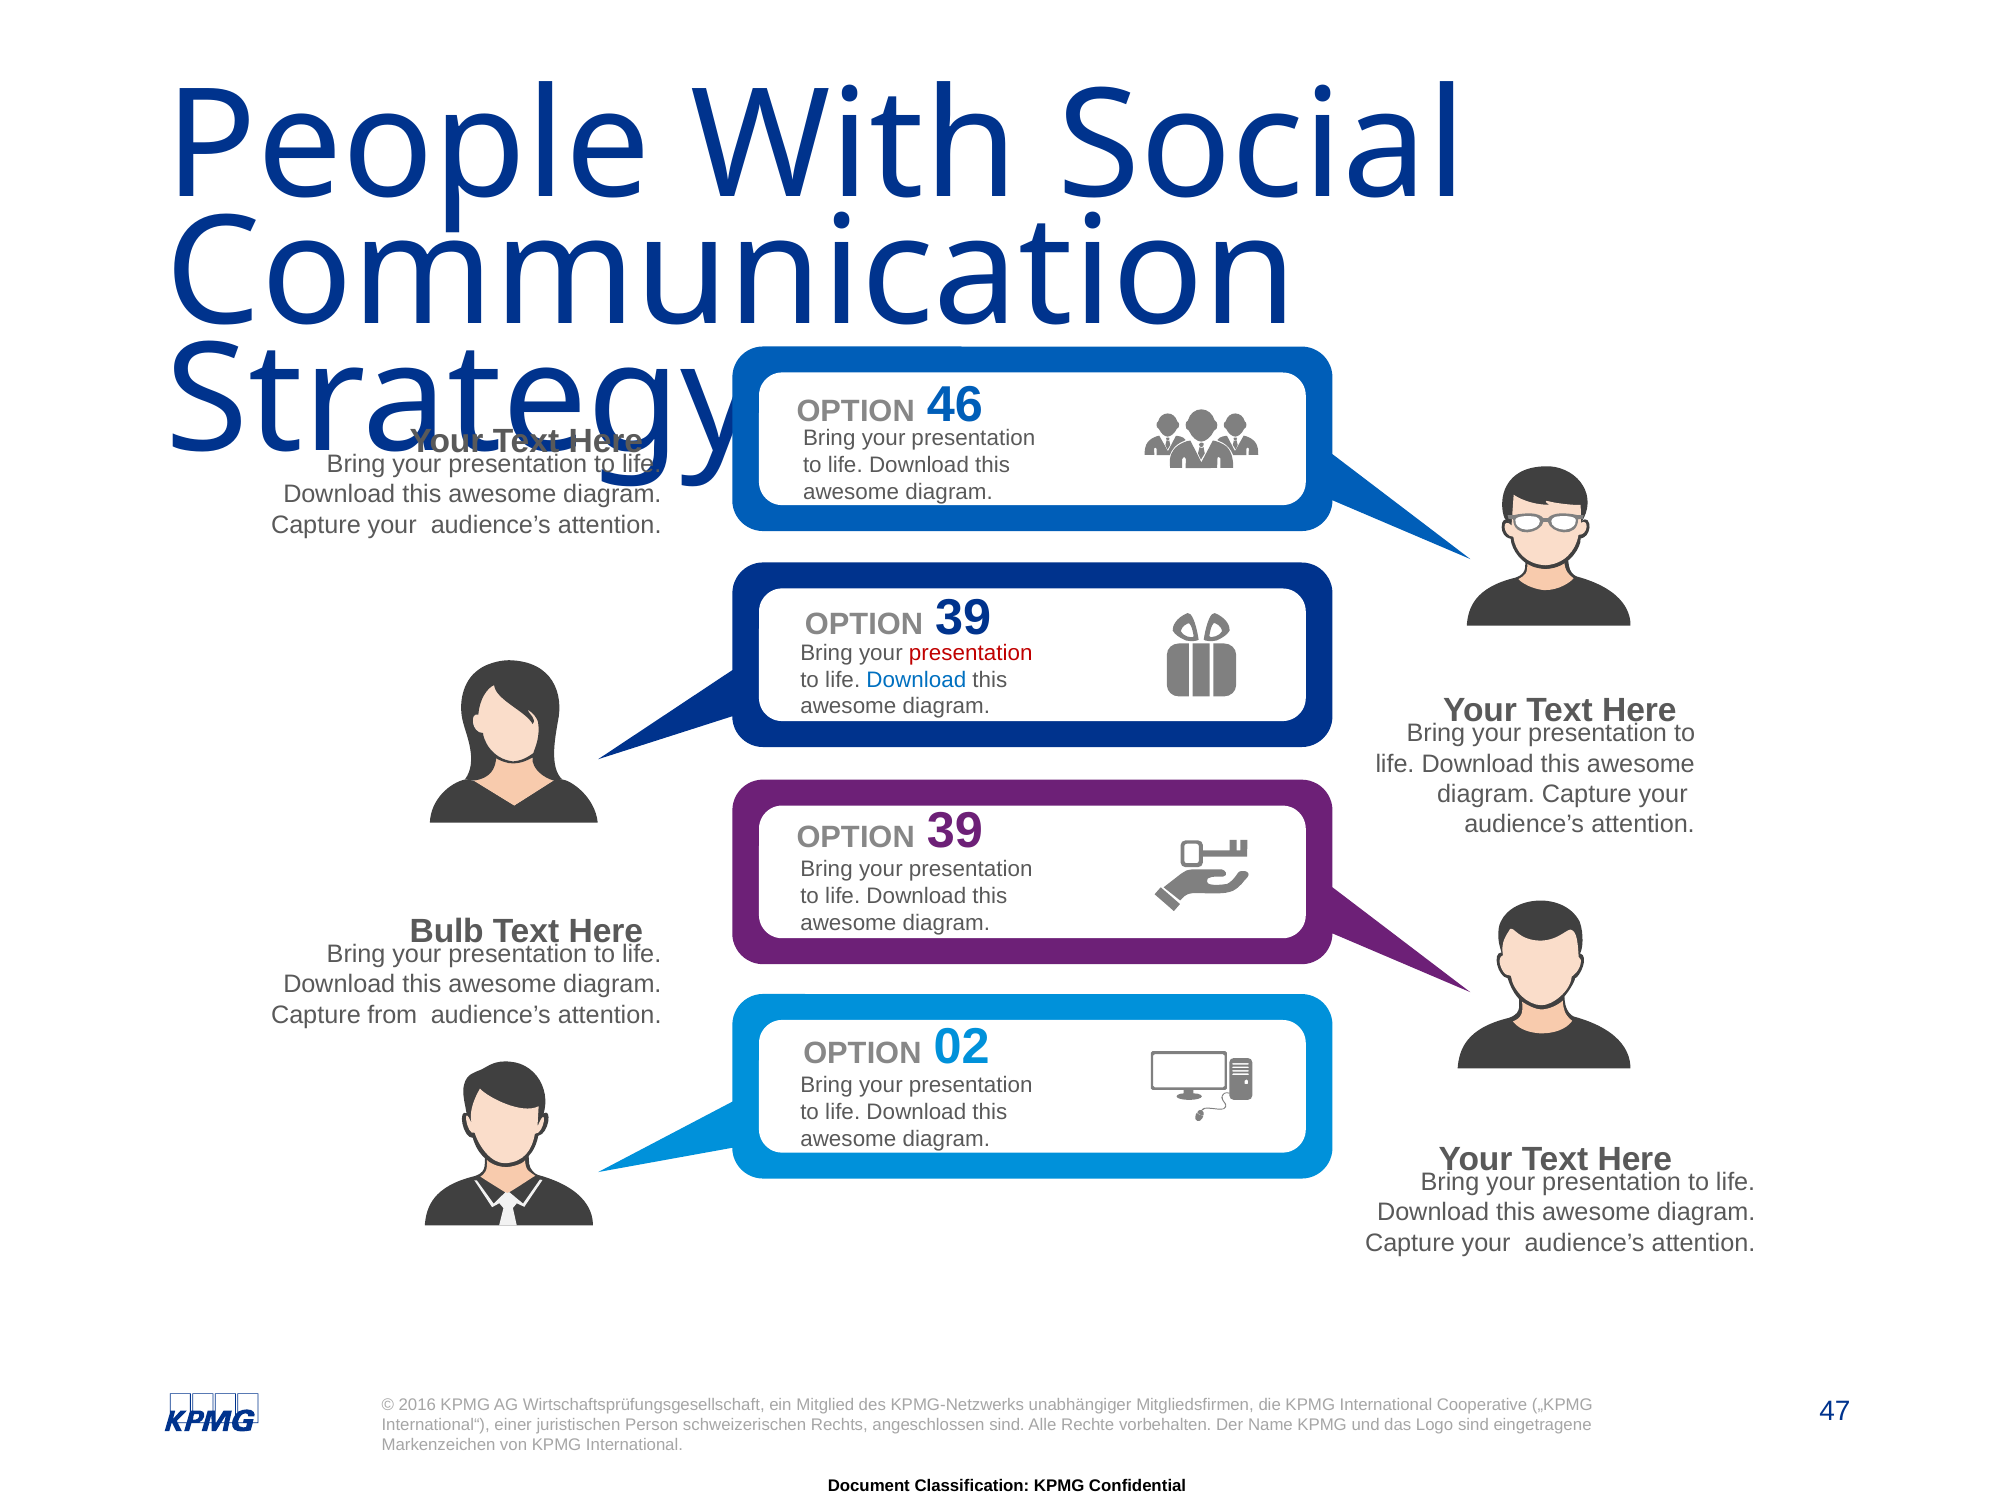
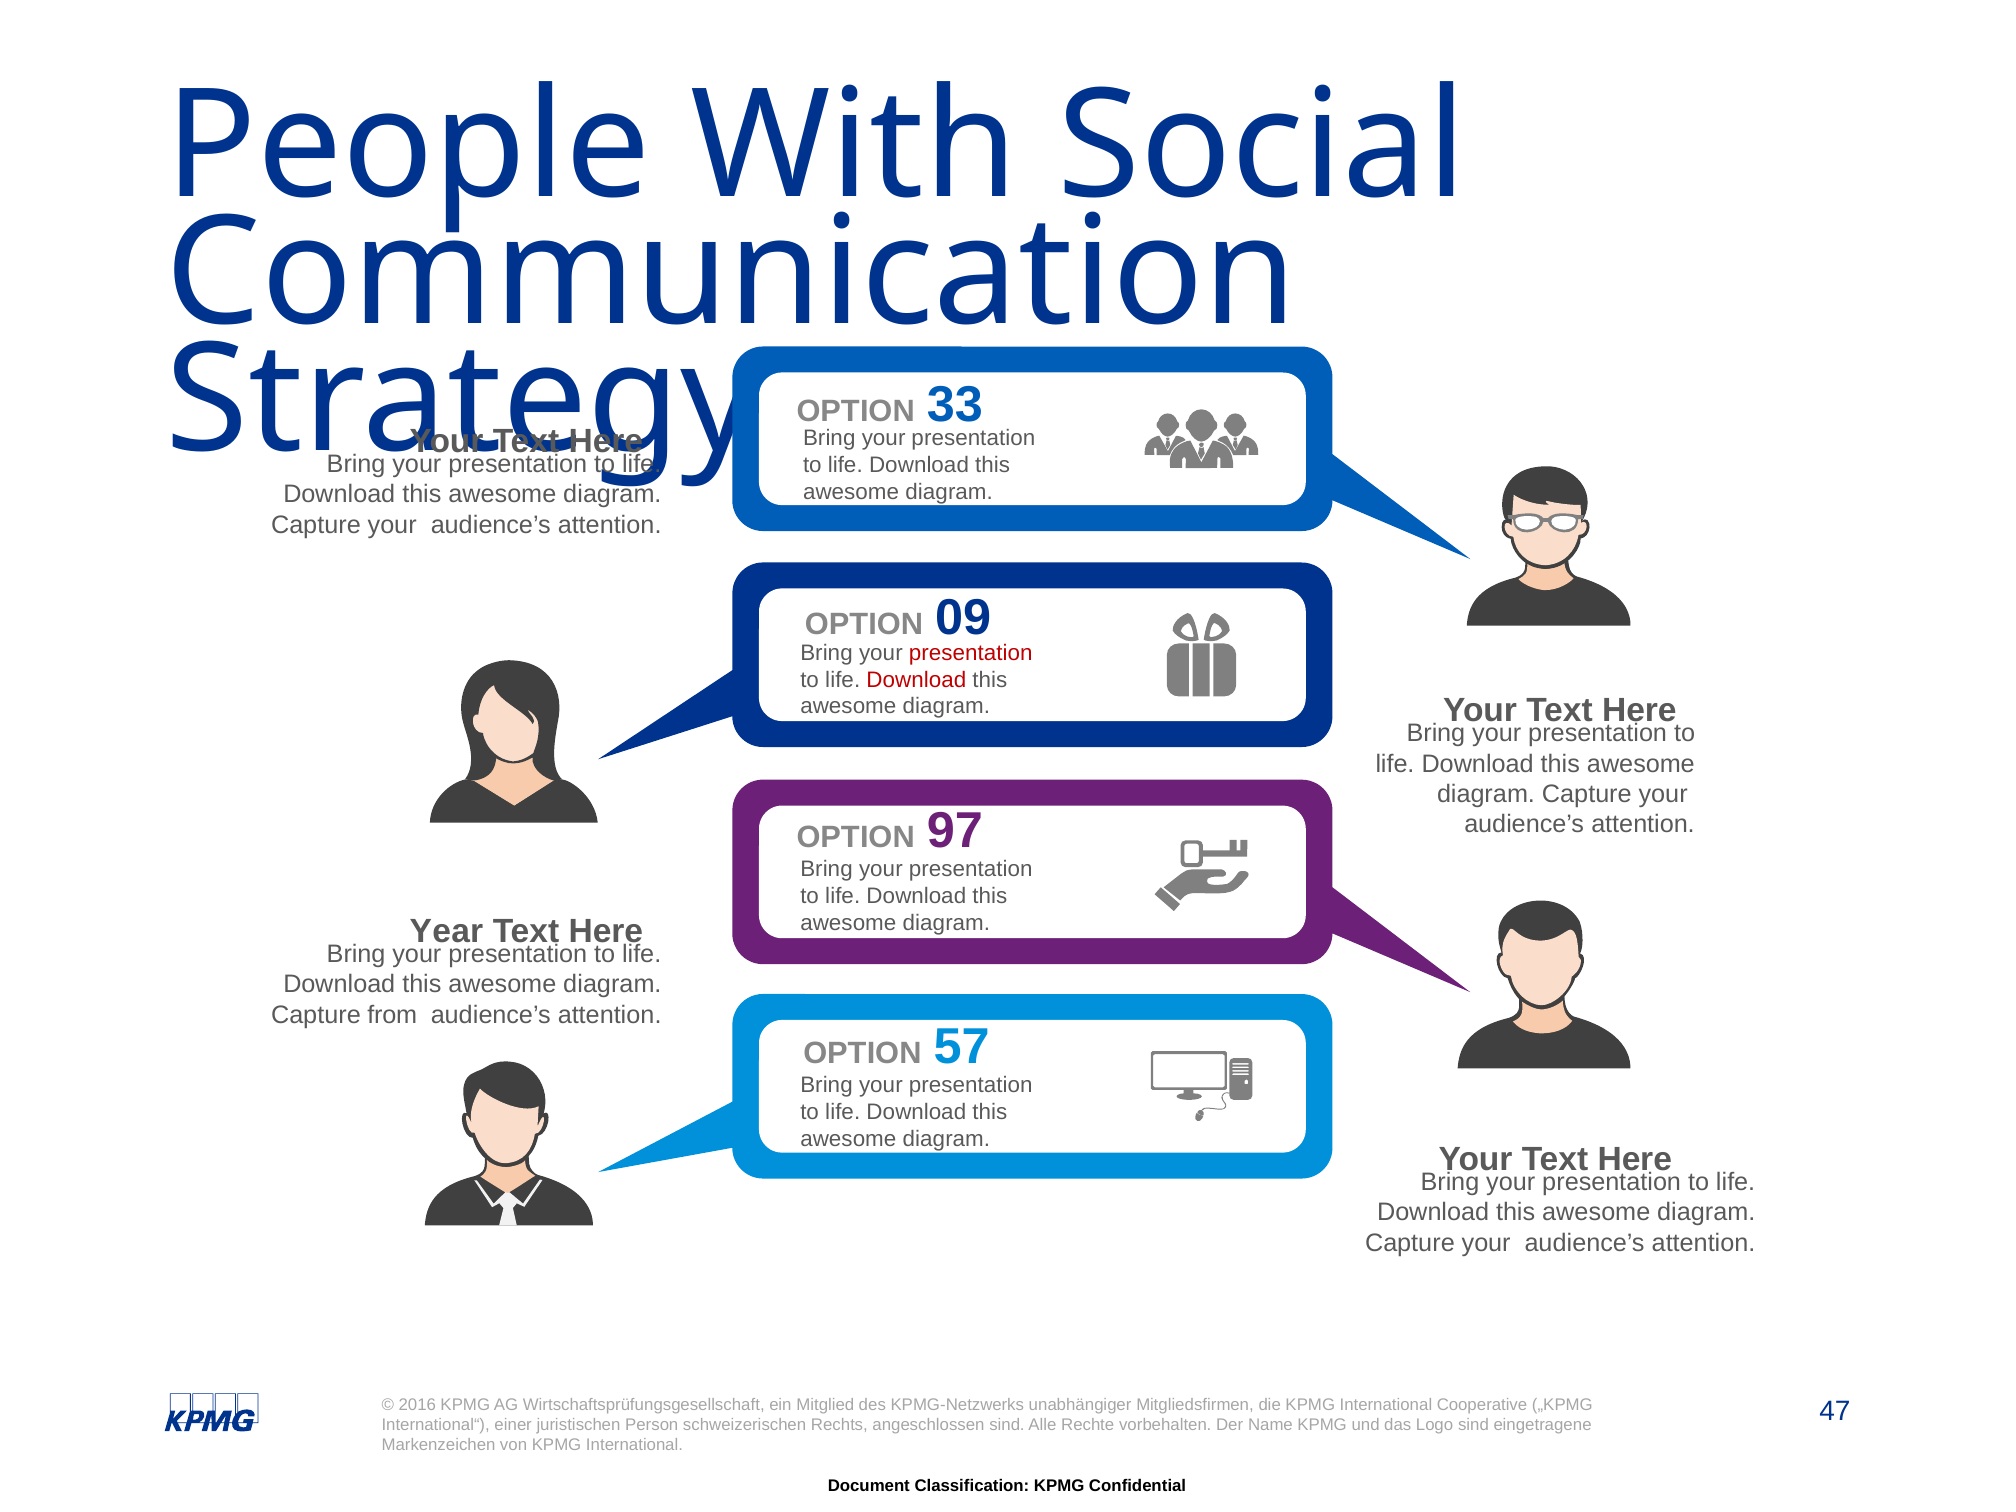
46: 46 -> 33 (955, 405)
39: 39 -> 09 (963, 618)
Download colour: blue -> red (916, 680)
39: 39 -> 97 (955, 830)
Bulb: Bulb -> Year (446, 931)
02: 02 -> 57 (962, 1047)
